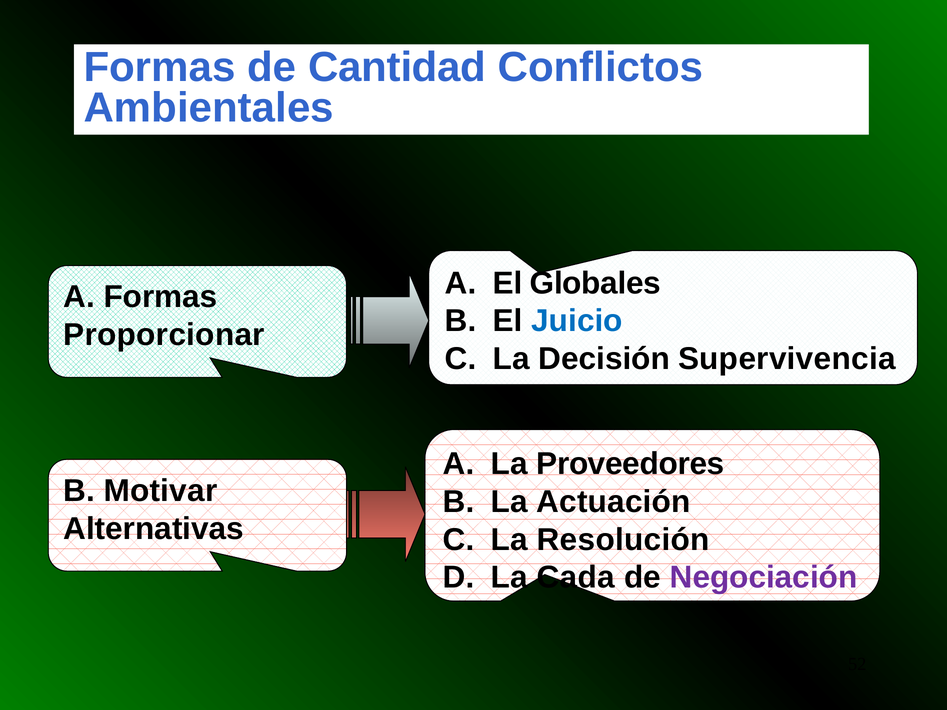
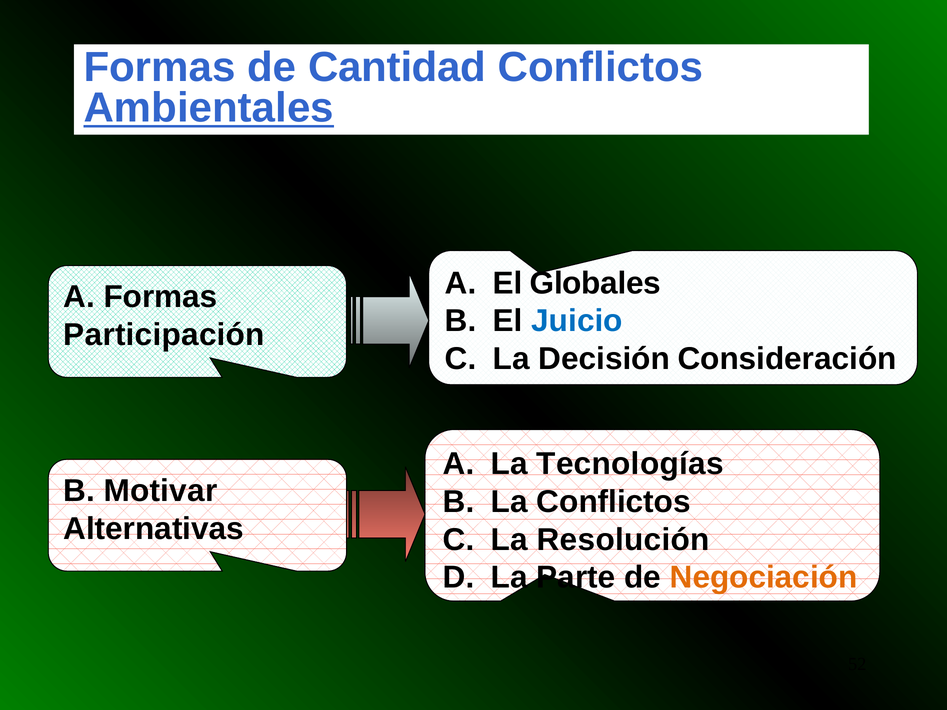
Ambientales underline: none -> present (209, 108)
Proporcionar: Proporcionar -> Participación (164, 335)
Supervivencia: Supervivencia -> Consideración (787, 359)
Proveedores: Proveedores -> Tecnologías (630, 464)
La Actuación: Actuación -> Conflictos (614, 502)
Cada: Cada -> Parte (576, 578)
Negociación colour: purple -> orange (764, 578)
